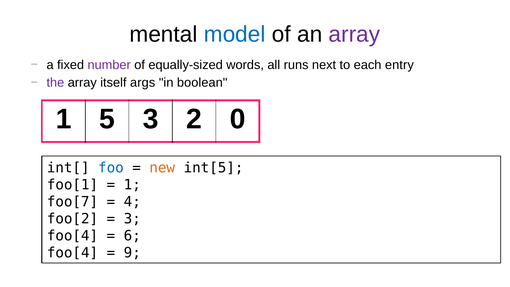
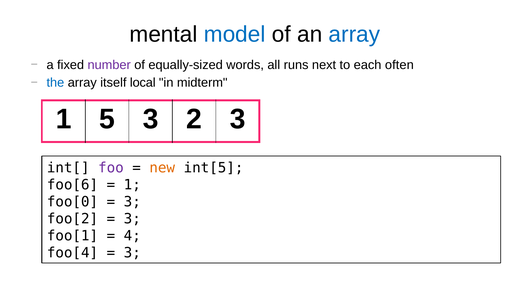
array colour: purple -> blue (354, 34)
entry: entry -> often (399, 65)
the colour: purple -> blue (55, 83)
args: args -> local (143, 83)
boolean: boolean -> midterm (202, 83)
2 0: 0 -> 3 (238, 119)
foo colour: blue -> purple (111, 168)
foo[1: foo[1 -> foo[6 (72, 185)
foo[7: foo[7 -> foo[0 (72, 202)
4: 4 -> 3 (132, 202)
foo[4: foo[4 -> foo[1 (72, 236)
6: 6 -> 4 (132, 236)
9: 9 -> 3 (132, 253)
